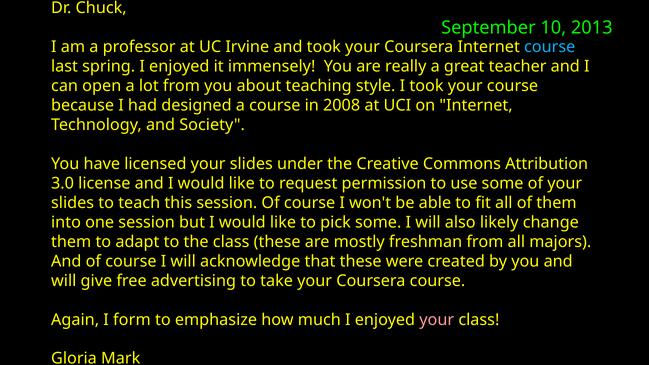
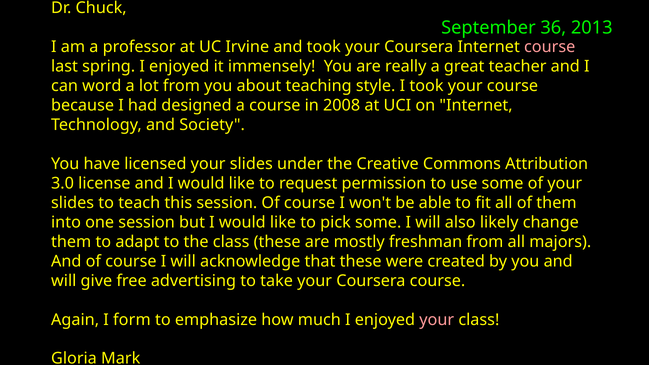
10: 10 -> 36 (553, 28)
course colour: light blue -> pink (550, 47)
open: open -> word (102, 86)
